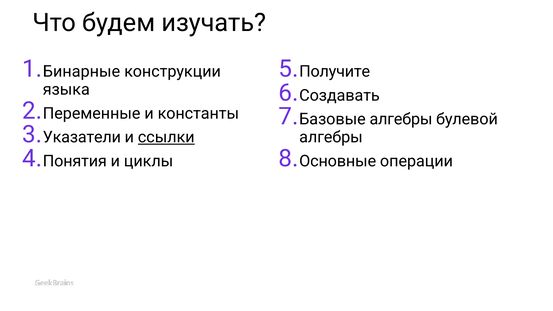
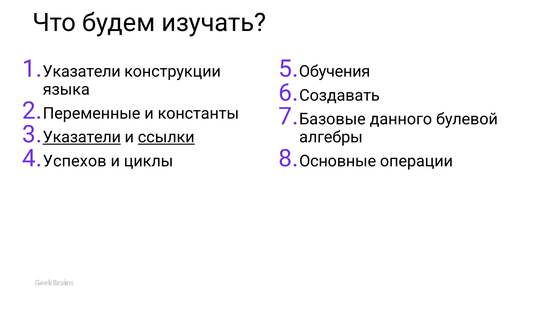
Бинарные: Бинарные -> Указатели (82, 72)
Получите: Получите -> Обучения (335, 72)
Базовые алгебры: алгебры -> данного (401, 119)
Указатели underline: none -> present (82, 137)
Понятия: Понятия -> Успехов (75, 161)
